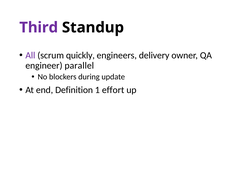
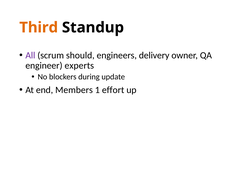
Third colour: purple -> orange (39, 27)
quickly: quickly -> should (80, 55)
parallel: parallel -> experts (79, 66)
Definition: Definition -> Members (74, 90)
